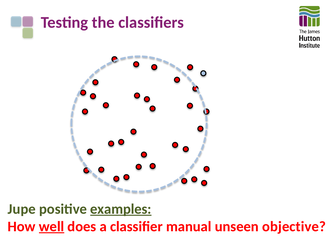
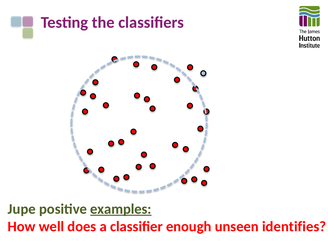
well underline: present -> none (52, 227)
manual: manual -> enough (189, 227)
objective: objective -> identifies (294, 227)
